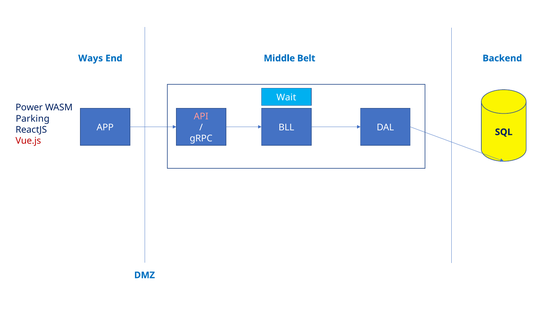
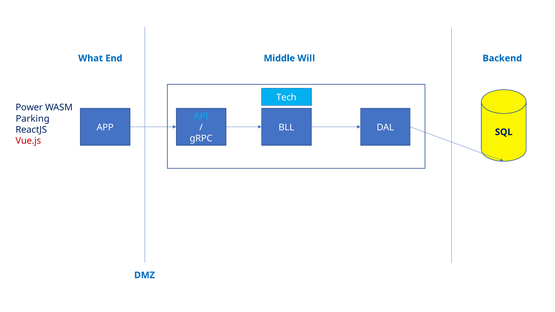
Ways: Ways -> What (91, 58)
Belt: Belt -> Will (306, 58)
Wait: Wait -> Tech (286, 98)
API colour: pink -> light blue (201, 116)
